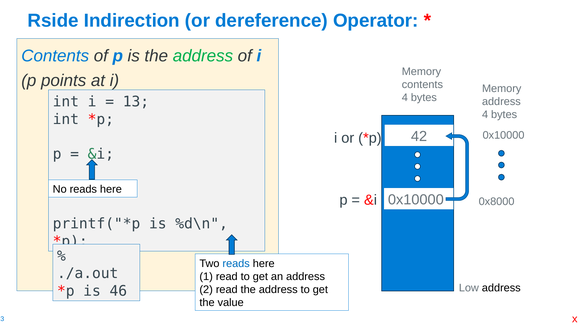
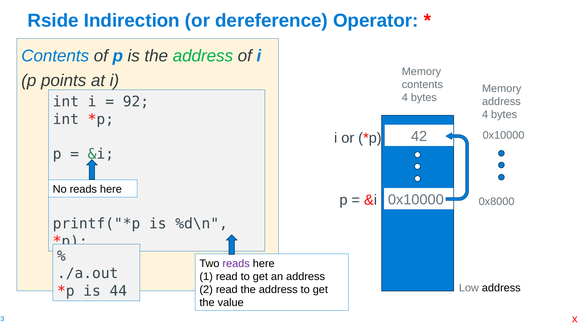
13: 13 -> 92 (136, 102)
reads colour: blue -> purple (236, 264)
46: 46 -> 44 (118, 291)
